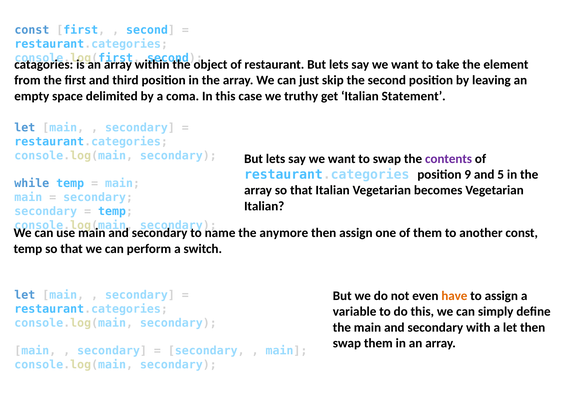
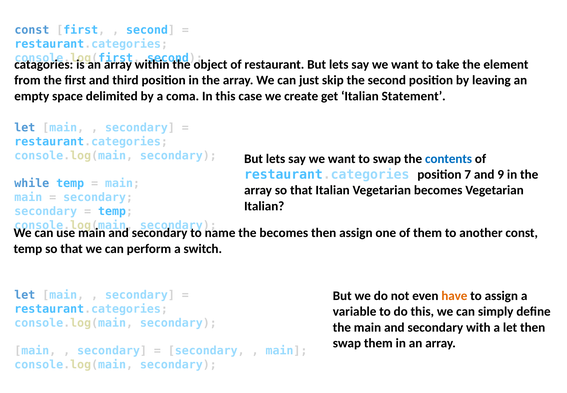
truthy: truthy -> create (301, 96)
contents colour: purple -> blue (449, 159)
9: 9 -> 7 (468, 174)
5: 5 -> 9 (501, 174)
the anymore: anymore -> becomes (284, 233)
